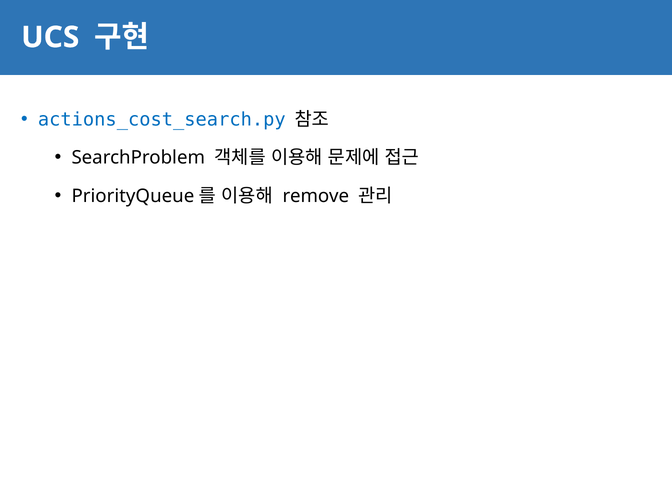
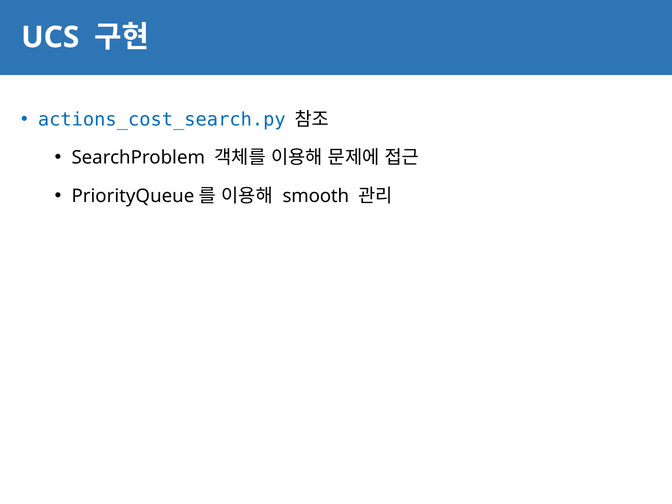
remove: remove -> smooth (316, 196)
